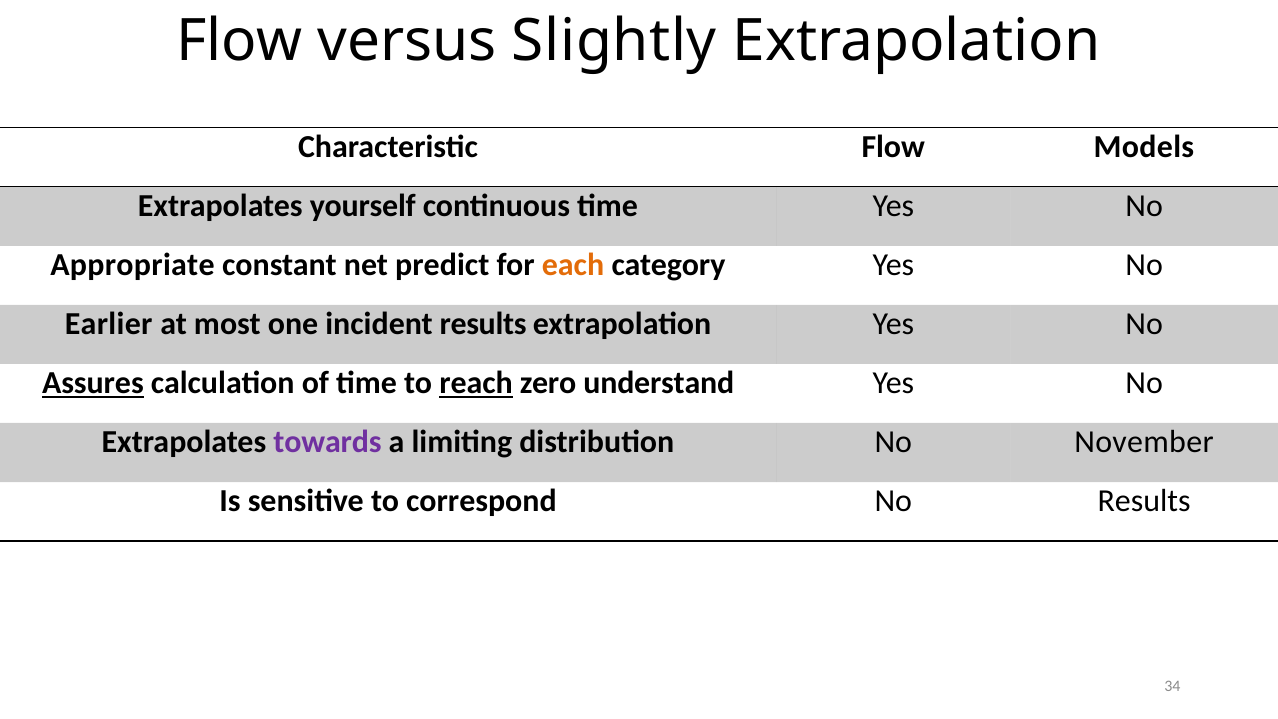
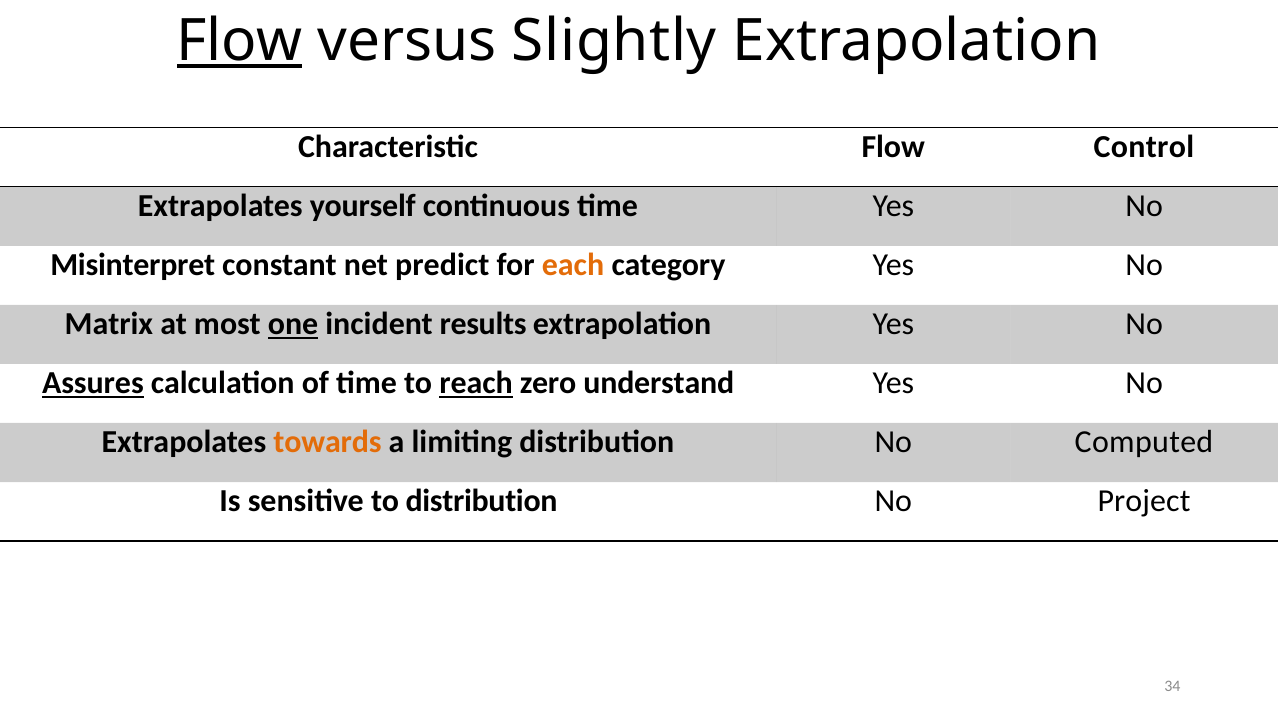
Flow underline: none -> present (240, 41)
Models: Models -> Control (1144, 147)
Appropriate: Appropriate -> Misinterpret (133, 265)
Earlier: Earlier -> Matrix (109, 324)
one underline: none -> present (293, 324)
towards colour: purple -> orange (328, 442)
November: November -> Computed (1144, 442)
to correspond: correspond -> distribution (482, 501)
No Results: Results -> Project (1144, 501)
